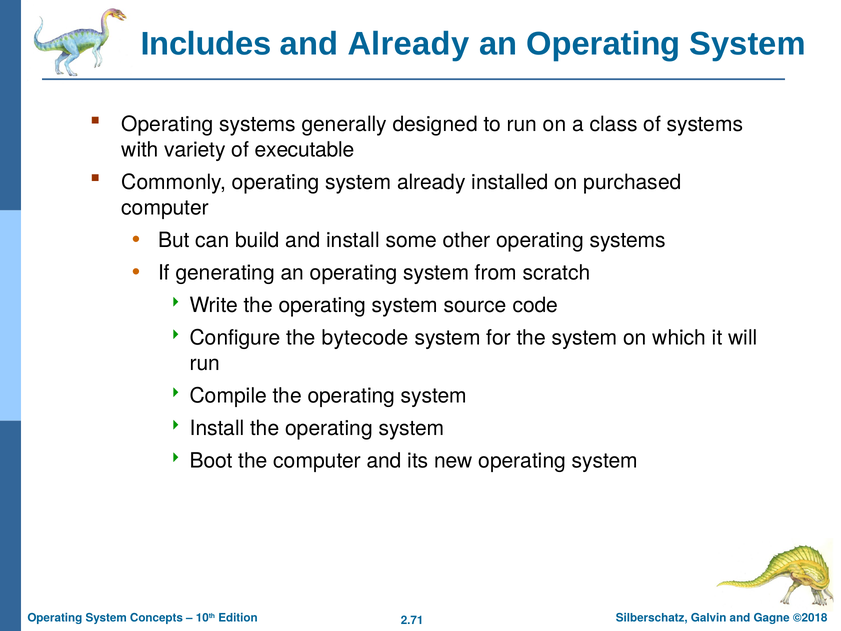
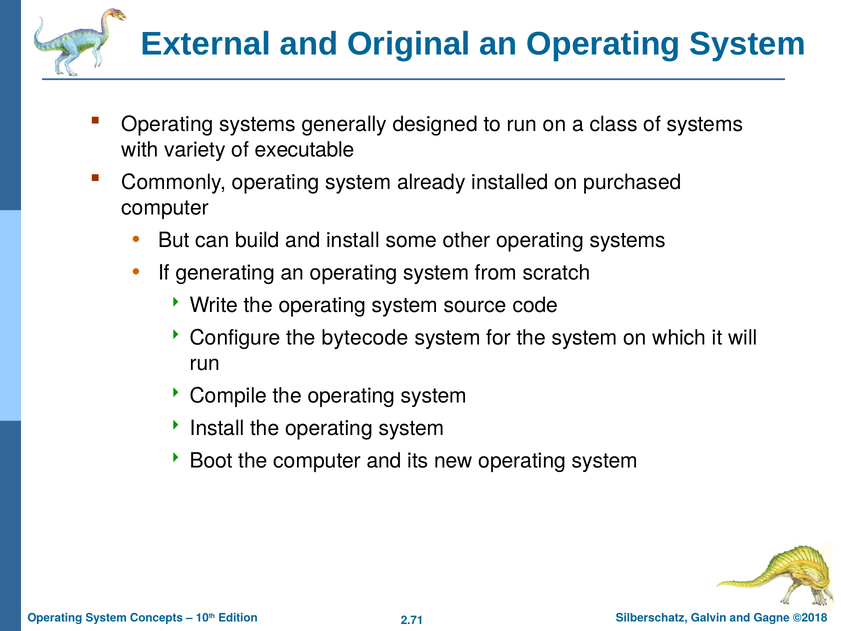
Includes: Includes -> External (206, 44)
and Already: Already -> Original (409, 44)
